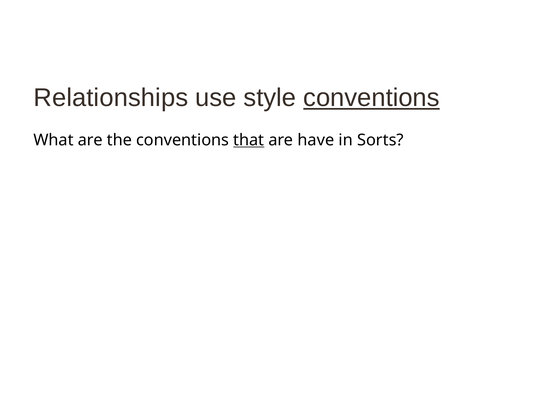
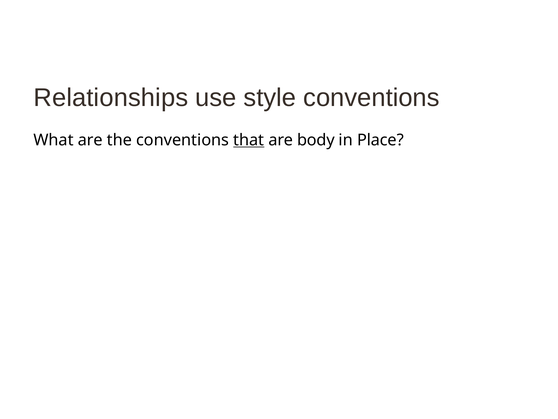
conventions underline: present -> none (371, 98)
have: have -> body (316, 140)
Sorts: Sorts -> Place (380, 140)
